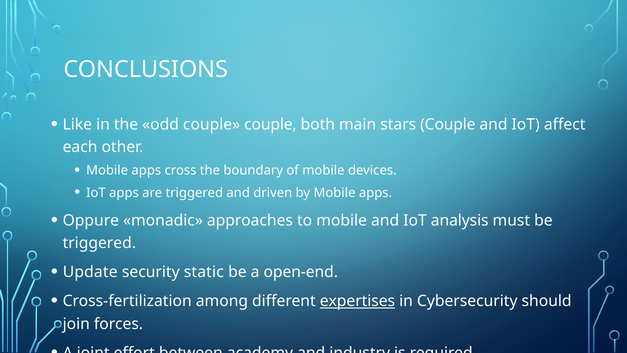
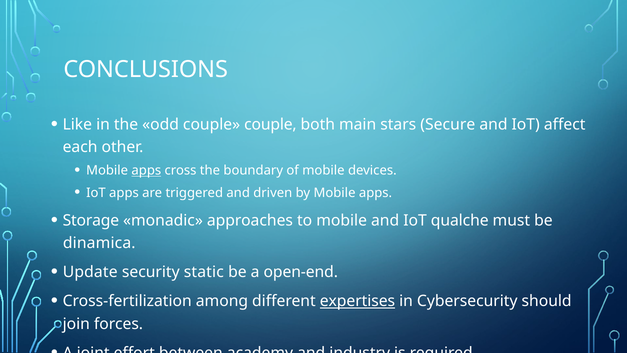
stars Couple: Couple -> Secure (448, 124)
apps underline: none -> present (146, 170)
Oppure: Oppure -> Storage (91, 220)
analysis: analysis -> qualche (460, 220)
triggered: triggered -> dinamica (99, 243)
